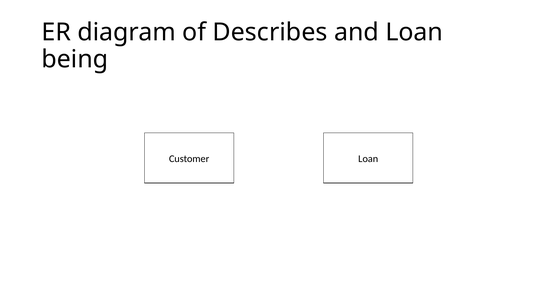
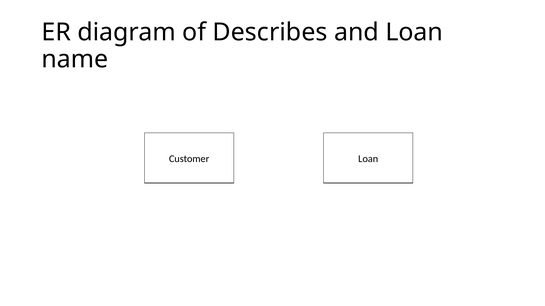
being: being -> name (75, 59)
